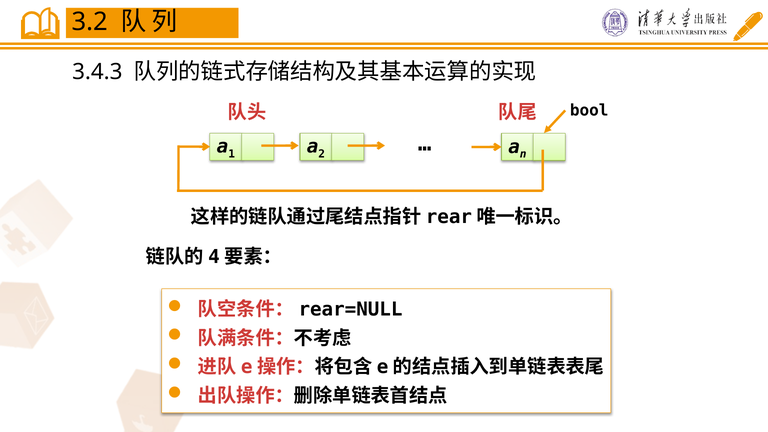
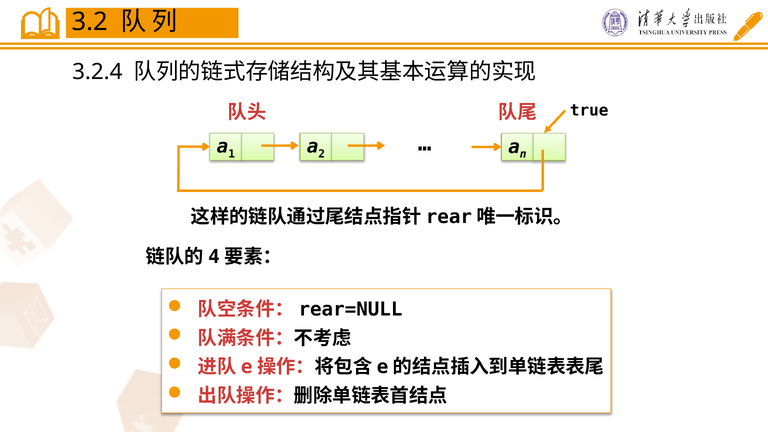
3.4.3: 3.4.3 -> 3.2.4 (97, 72)
bool: bool -> true (589, 110)
